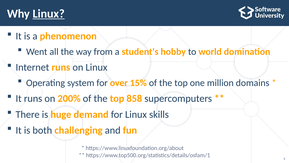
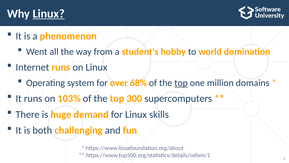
15%: 15% -> 68% (138, 83)
top underline: none -> present (181, 83)
200%: 200% -> 103% (69, 98)
858: 858 -> 300 (134, 98)
